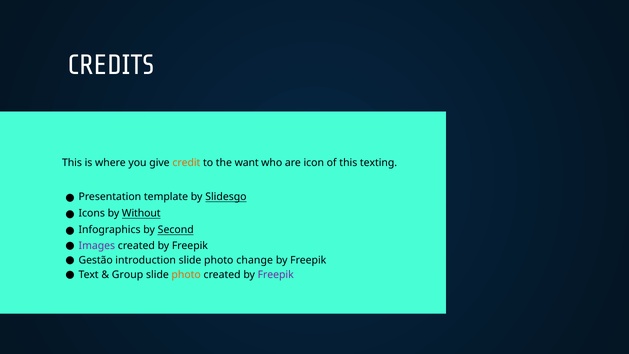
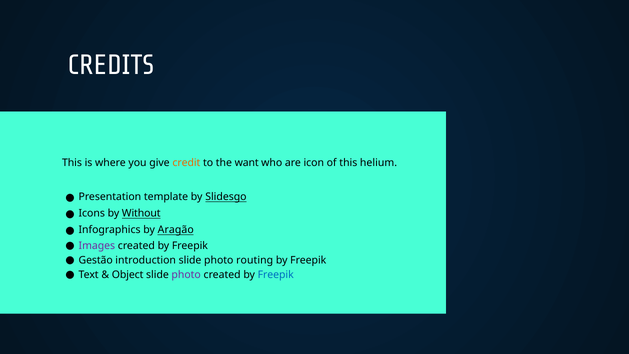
texting: texting -> helium (379, 163)
Second: Second -> Aragão (176, 230)
change: change -> routing (255, 260)
Group: Group -> Object (128, 275)
photo colour: orange -> purple (186, 275)
Freepik colour: purple -> blue (276, 275)
